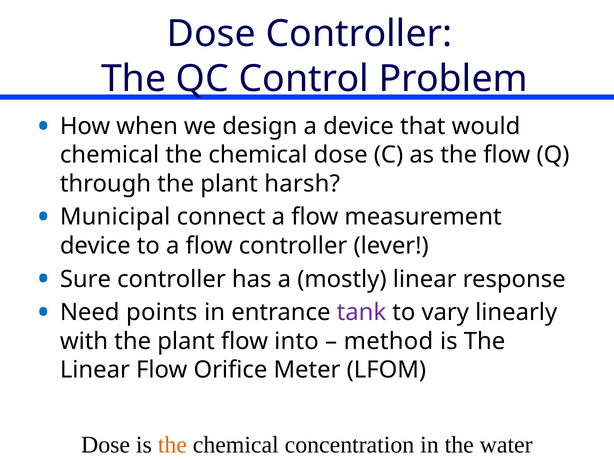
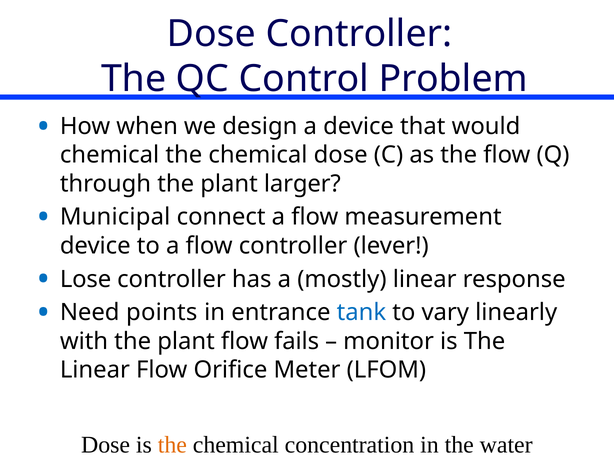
harsh: harsh -> larger (302, 184)
Sure: Sure -> Lose (86, 279)
tank colour: purple -> blue (361, 313)
into: into -> fails (297, 342)
method: method -> monitor (389, 342)
